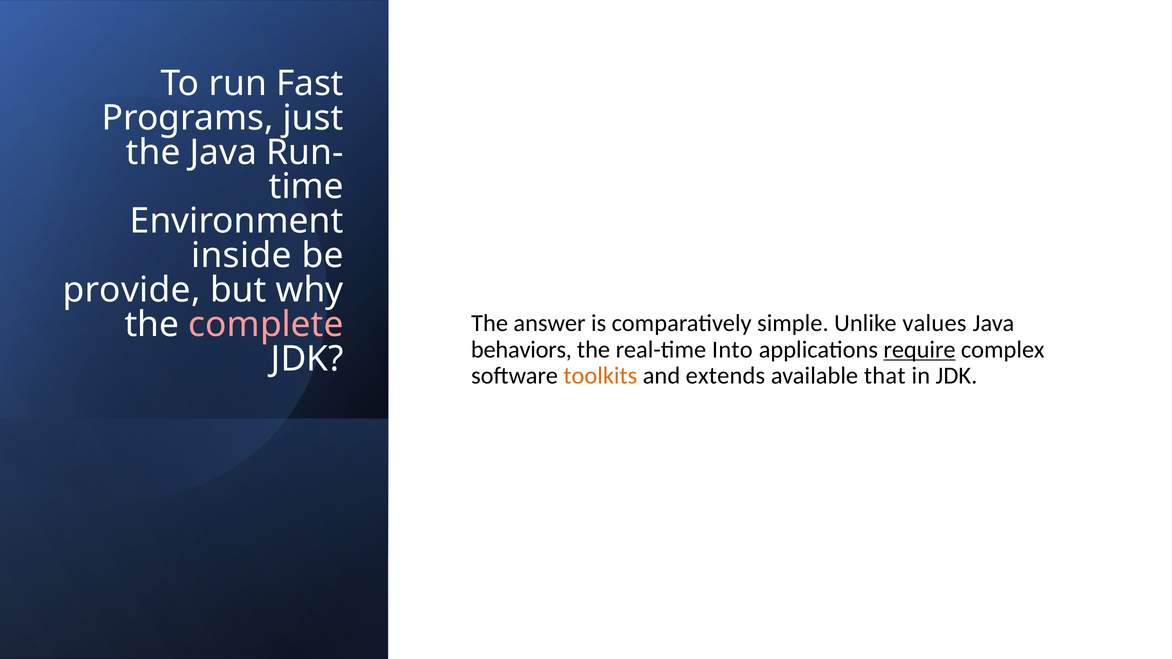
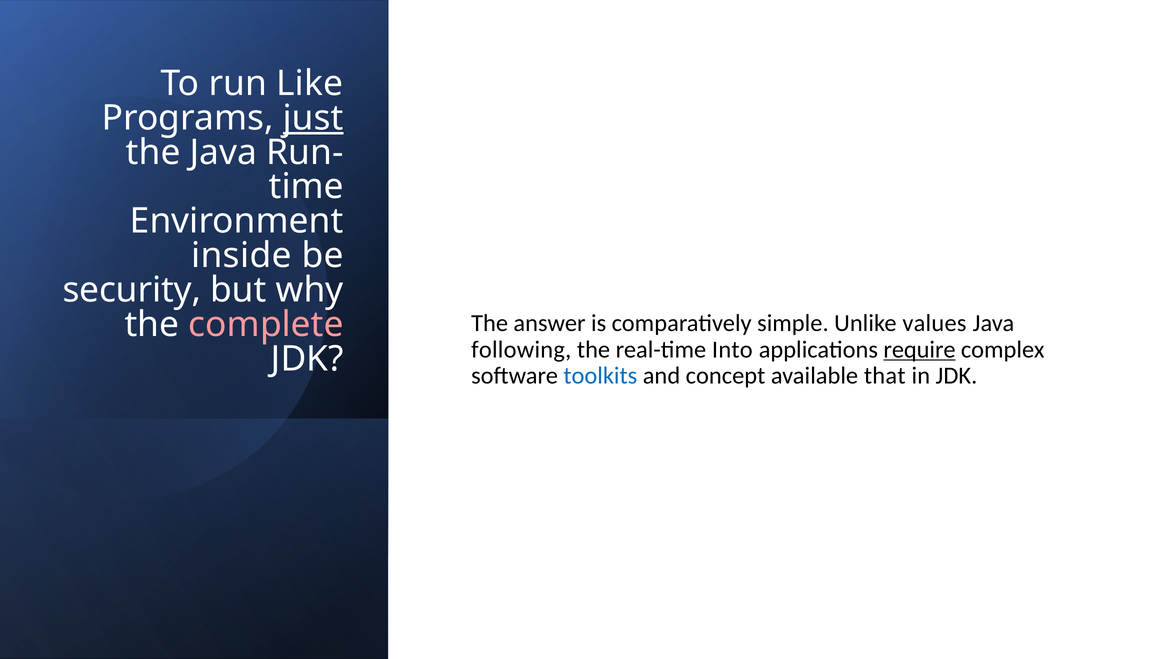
Fast: Fast -> Like (310, 84)
just underline: none -> present (313, 118)
provide: provide -> security (132, 290)
behaviors: behaviors -> following (521, 350)
toolkits colour: orange -> blue (600, 376)
extends: extends -> concept (726, 376)
